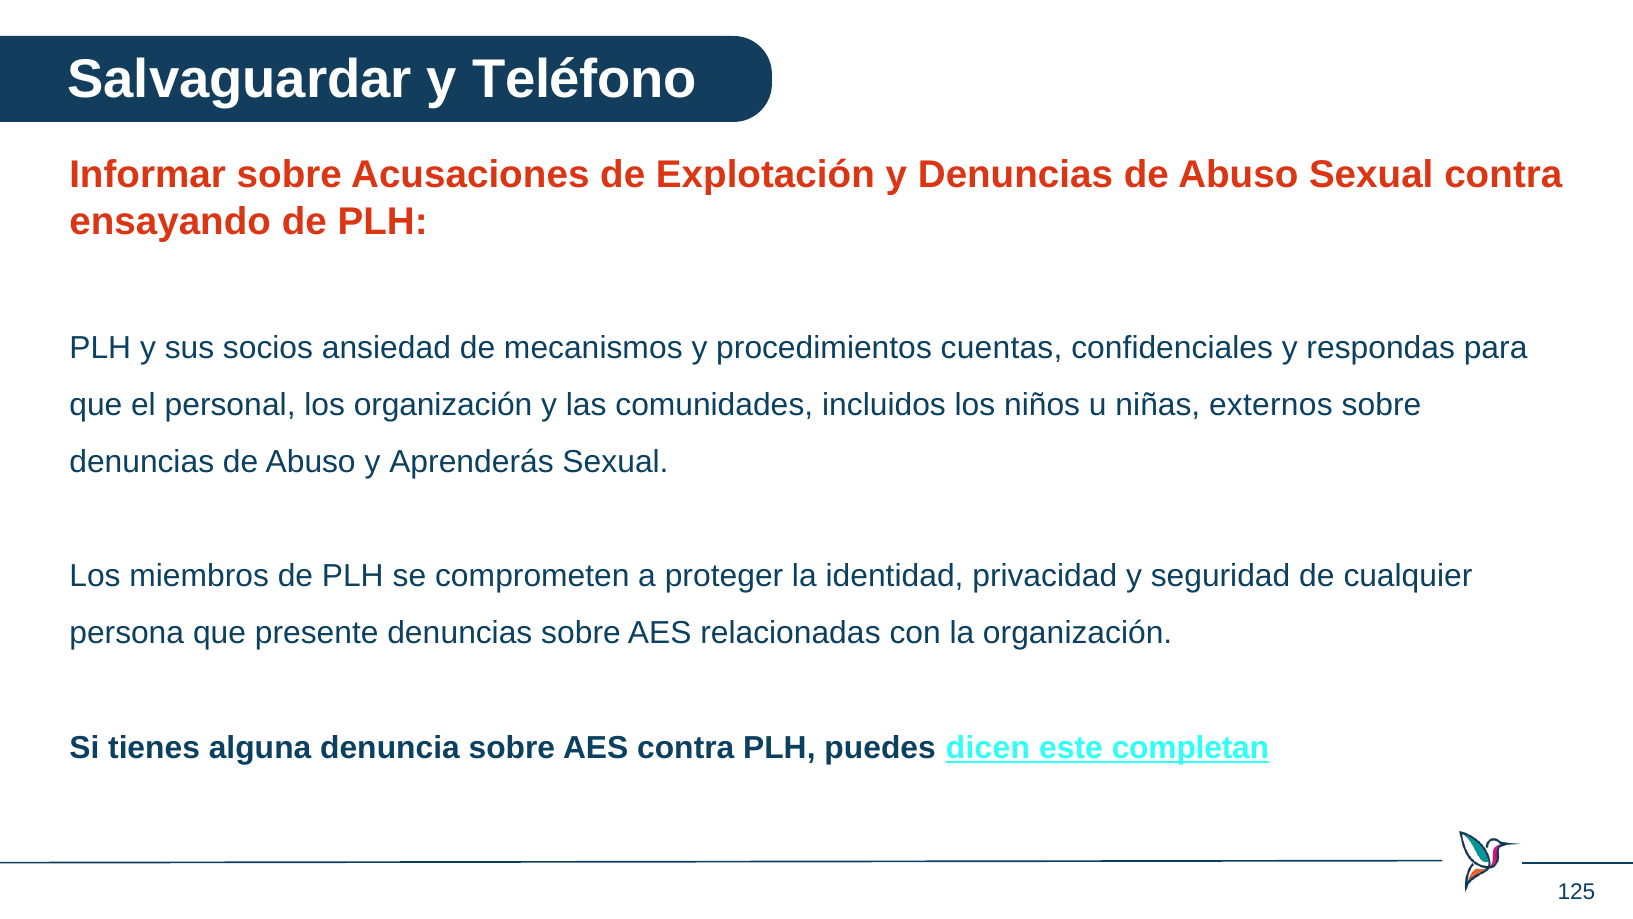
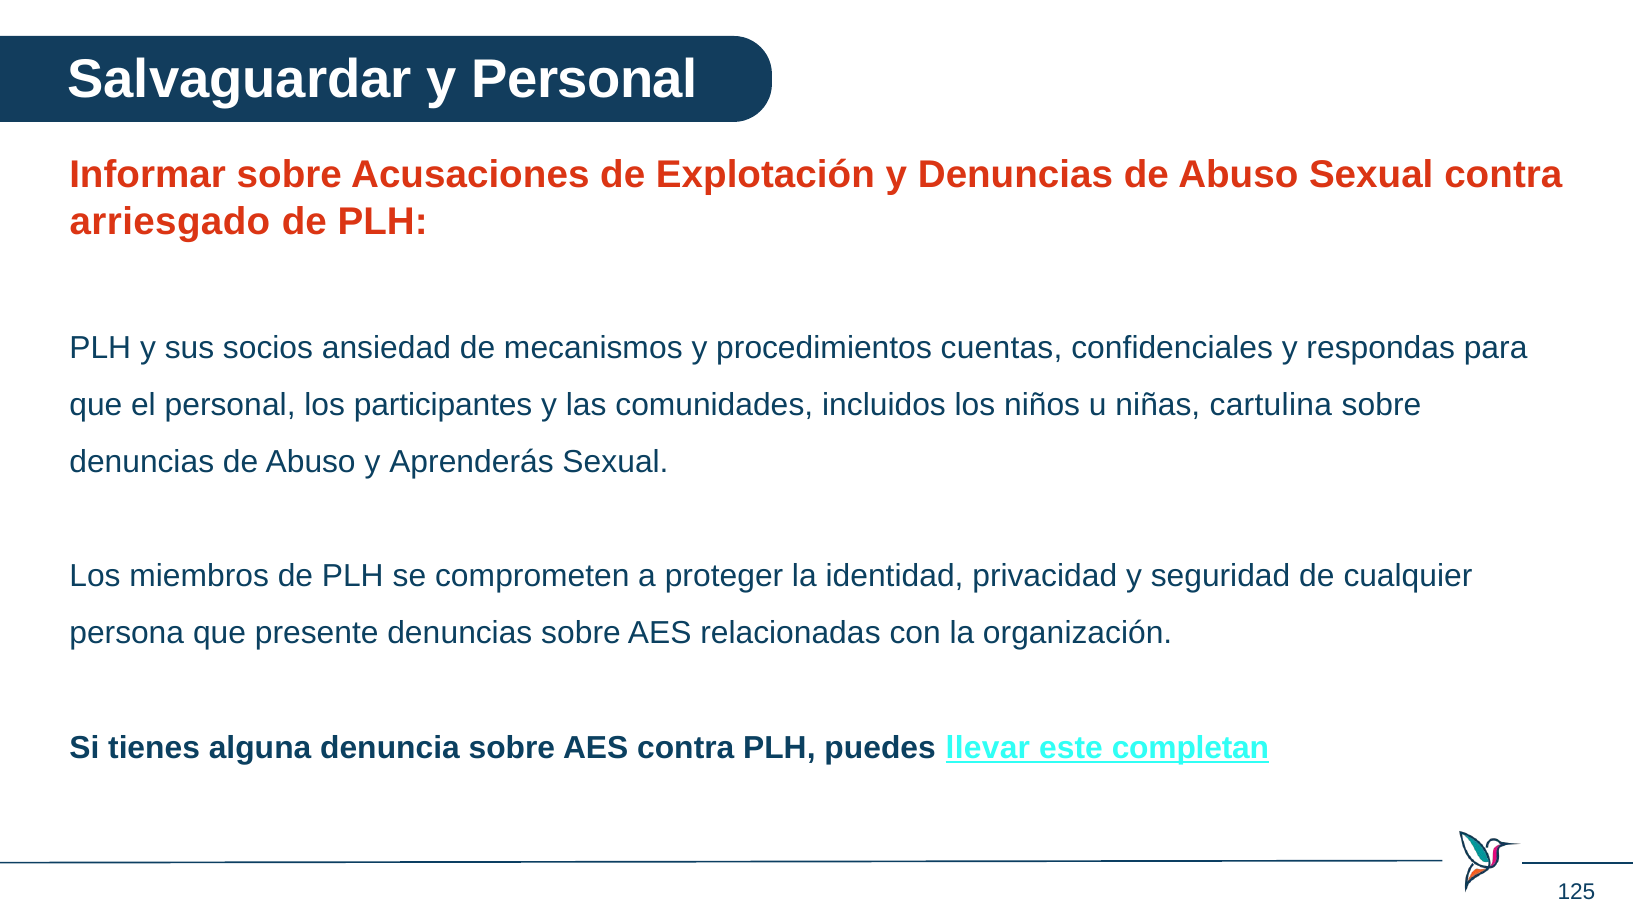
y Teléfono: Teléfono -> Personal (585, 80)
ensayando: ensayando -> arriesgado (170, 221)
los organización: organización -> participantes (443, 405)
externos: externos -> cartulina (1271, 405)
dicen: dicen -> llevar (988, 748)
